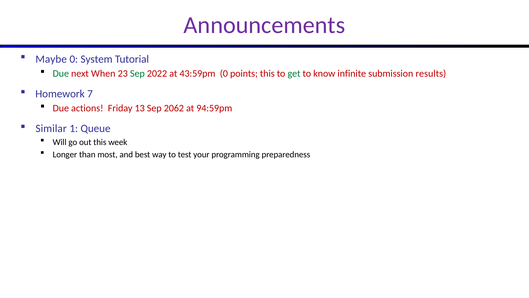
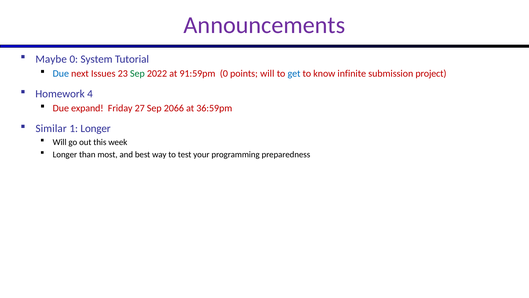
Due colour: green -> blue (61, 73)
When: When -> Issues (103, 73)
43:59pm: 43:59pm -> 91:59pm (197, 73)
points this: this -> will (267, 73)
get colour: green -> blue (294, 73)
results: results -> project (431, 73)
7: 7 -> 4 (90, 94)
actions: actions -> expand (87, 108)
13: 13 -> 27 (140, 108)
2062: 2062 -> 2066 (174, 108)
94:59pm: 94:59pm -> 36:59pm (214, 108)
1 Queue: Queue -> Longer (96, 128)
